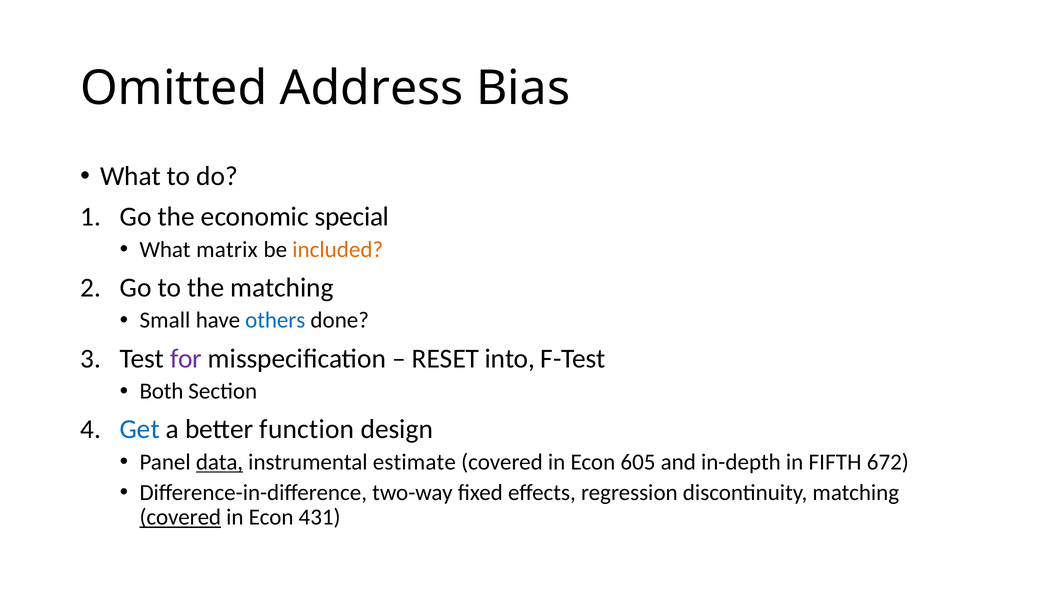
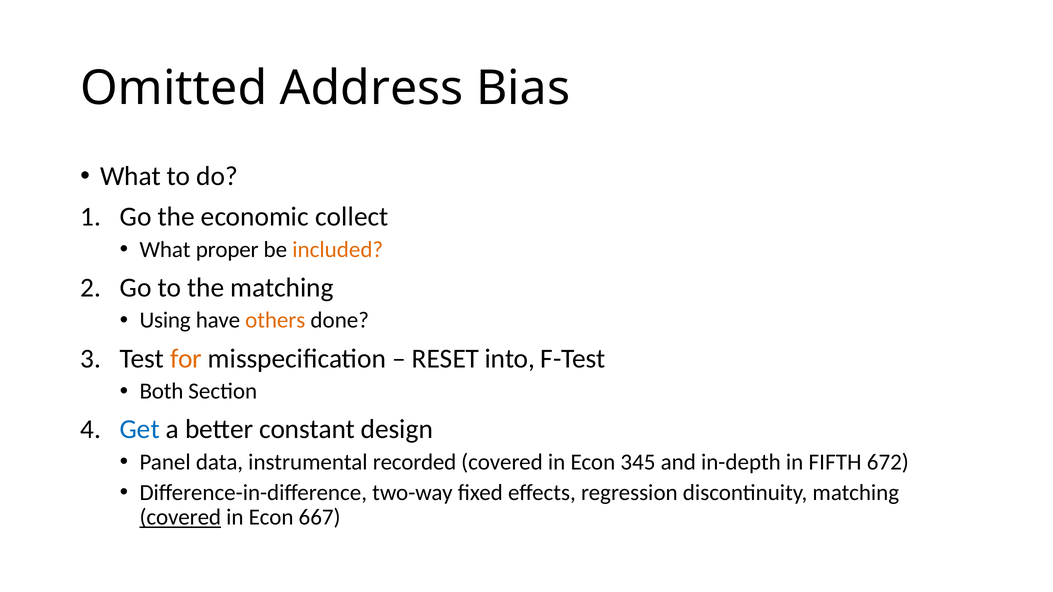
special: special -> collect (352, 217)
matrix: matrix -> proper (227, 250)
Small: Small -> Using (165, 320)
others colour: blue -> orange (275, 320)
for colour: purple -> orange (186, 359)
function: function -> constant (307, 430)
data underline: present -> none (220, 462)
estimate: estimate -> recorded (415, 462)
605: 605 -> 345 (638, 462)
431: 431 -> 667 (320, 518)
